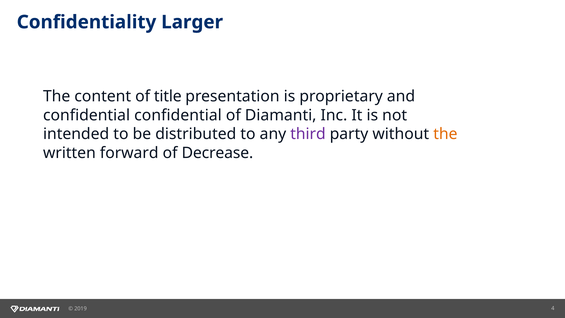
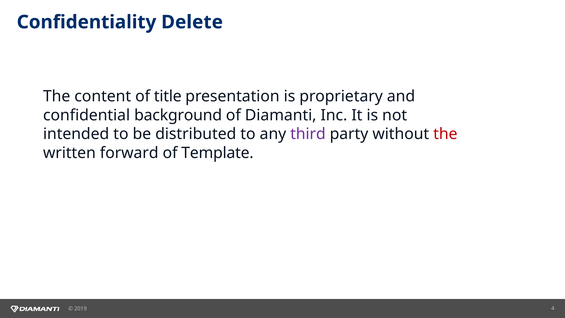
Larger: Larger -> Delete (192, 22)
confidential confidential: confidential -> background (178, 115)
the colour: orange -> red (445, 134)
Decrease: Decrease -> Template (217, 153)
